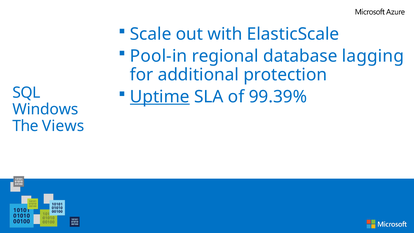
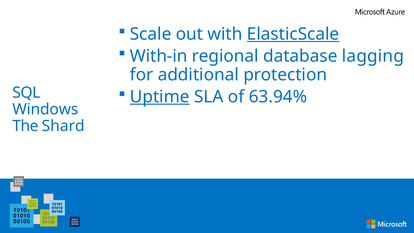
ElasticScale underline: none -> present (293, 34)
Pool-in: Pool-in -> With-in (159, 56)
99.39%: 99.39% -> 63.94% (278, 97)
Views: Views -> Shard (63, 126)
